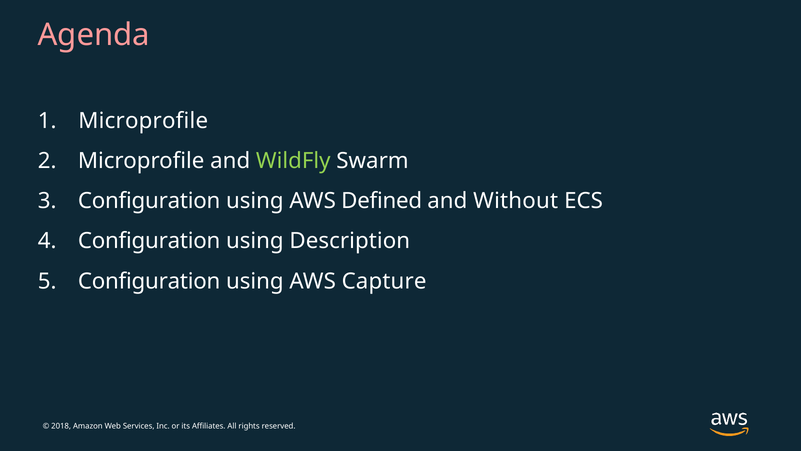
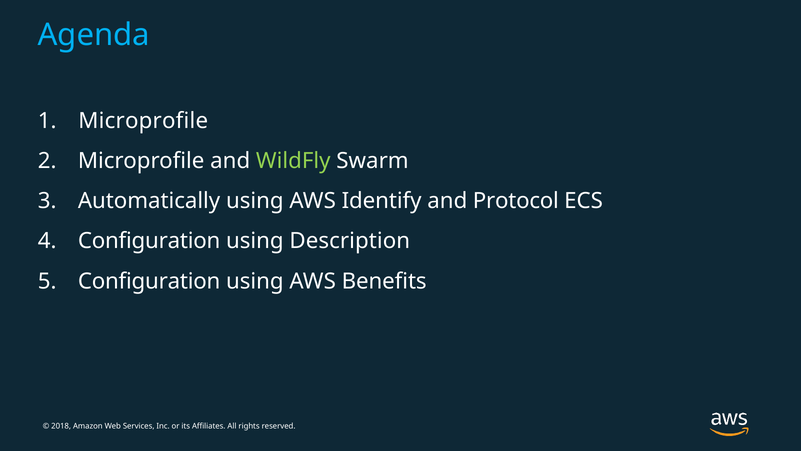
Agenda colour: pink -> light blue (94, 35)
Configuration: Configuration -> Automatically (149, 201)
Defined: Defined -> Identify (382, 201)
Without: Without -> Protocol (516, 201)
Capture: Capture -> Benefits (384, 281)
